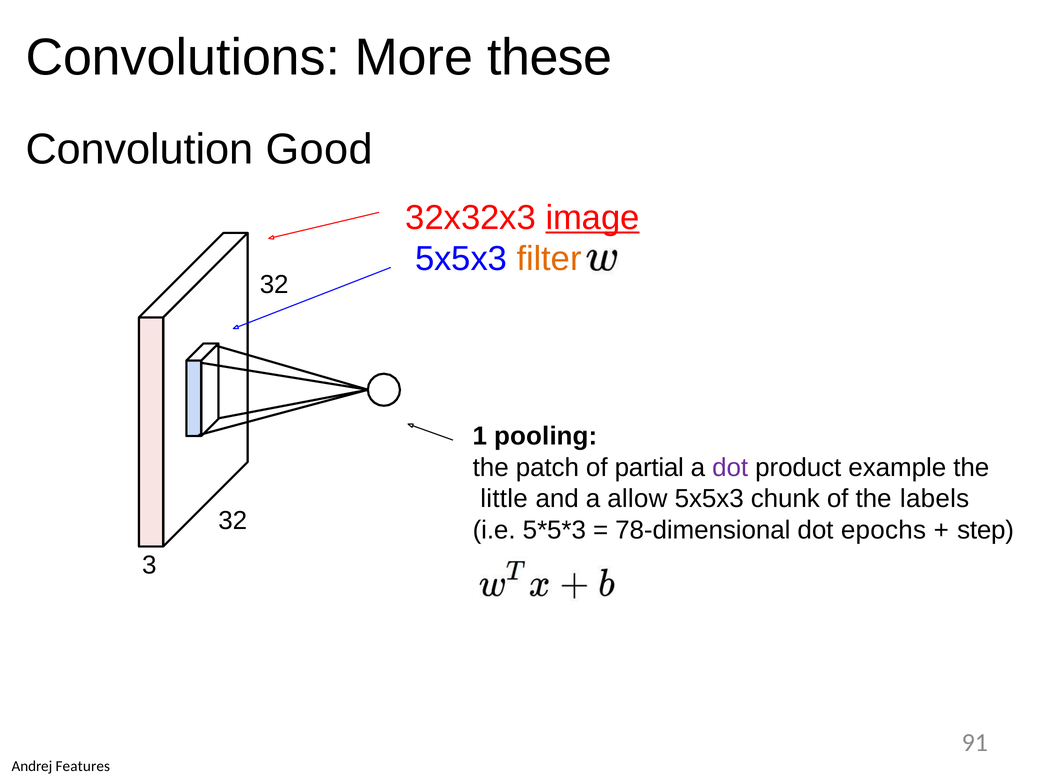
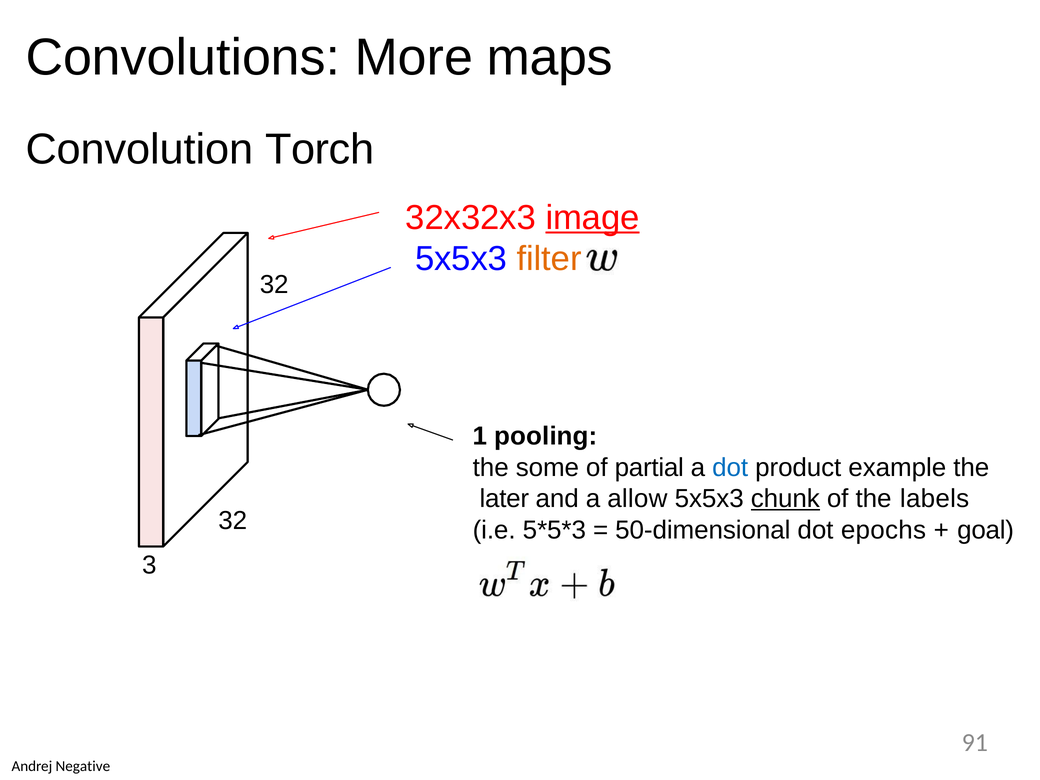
these: these -> maps (550, 58)
Good: Good -> Torch (320, 149)
patch: patch -> some (547, 468)
dot colour: purple -> blue (730, 468)
little: little -> later (504, 499)
chunk underline: none -> present (785, 499)
78-dimensional: 78-dimensional -> 50-dimensional (703, 530)
step: step -> goal (986, 530)
Features: Features -> Negative (83, 766)
